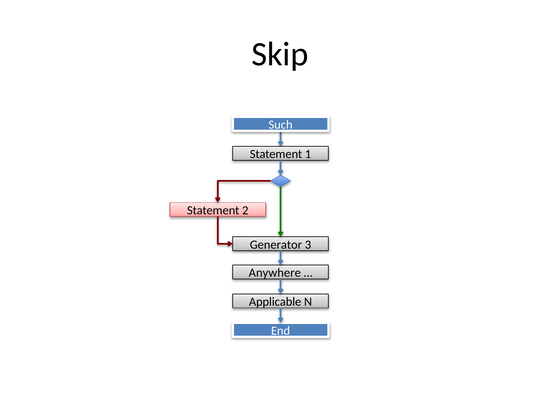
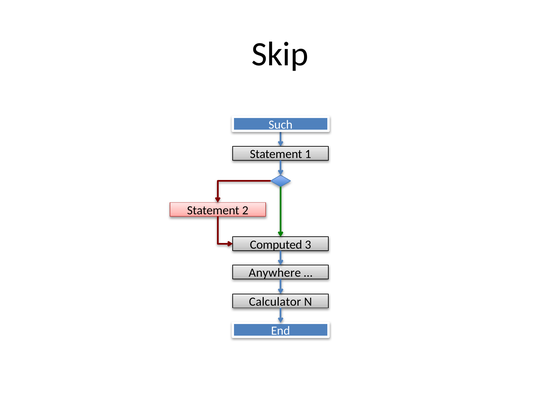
Generator: Generator -> Computed (276, 245)
Applicable: Applicable -> Calculator (275, 302)
